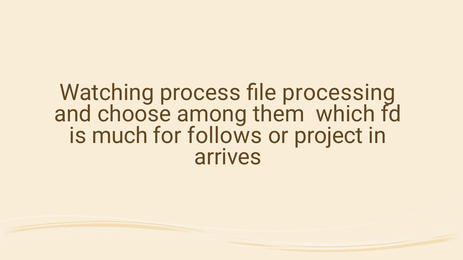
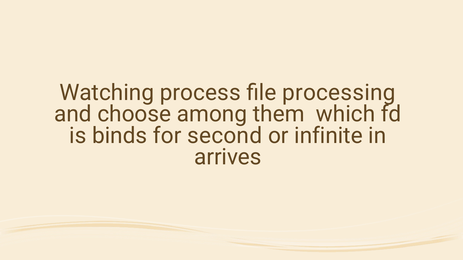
much: much -> binds (120, 136)
follows: follows -> second (225, 136)
project: project -> infinite (328, 136)
